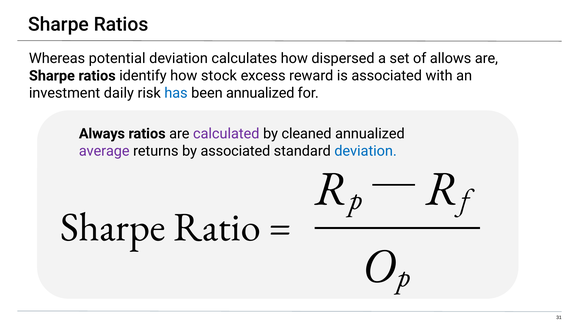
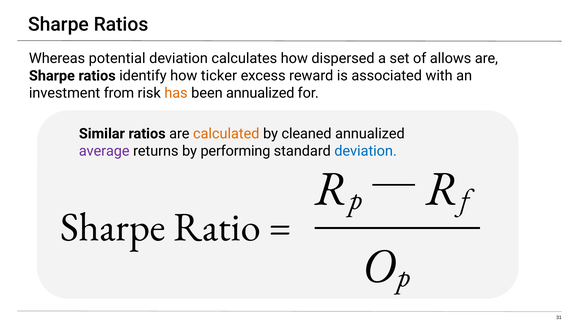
stock: stock -> ticker (219, 76)
daily: daily -> from (119, 93)
has colour: blue -> orange (176, 93)
Always: Always -> Similar (102, 133)
calculated colour: purple -> orange (226, 133)
by associated: associated -> performing (235, 151)
